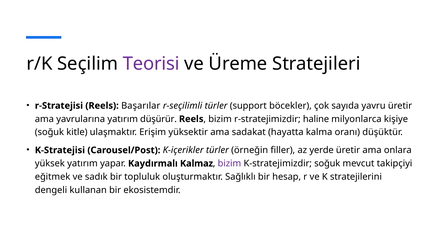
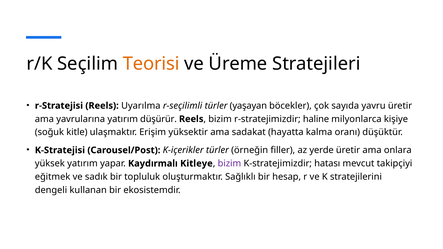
Teorisi colour: purple -> orange (151, 64)
Başarılar: Başarılar -> Uyarılma (141, 106)
support: support -> yaşayan (248, 106)
Kalmaz: Kalmaz -> Kitleye (196, 164)
K-stratejimizdir soğuk: soğuk -> hatası (327, 164)
